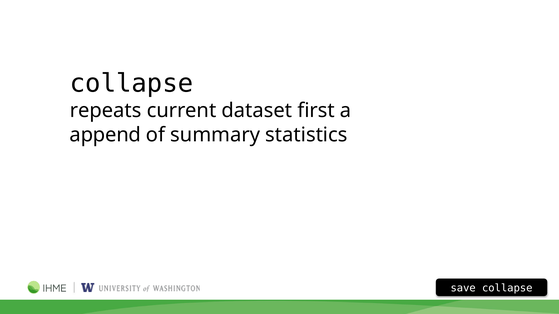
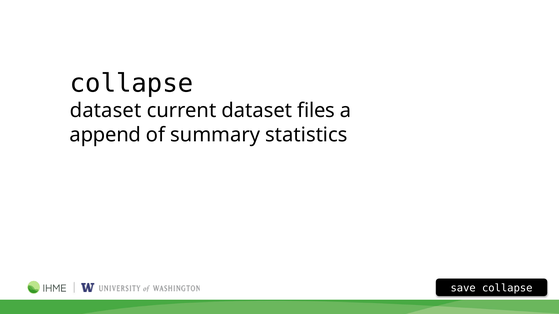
repeats: repeats -> dataset (106, 111)
first: first -> files (316, 111)
